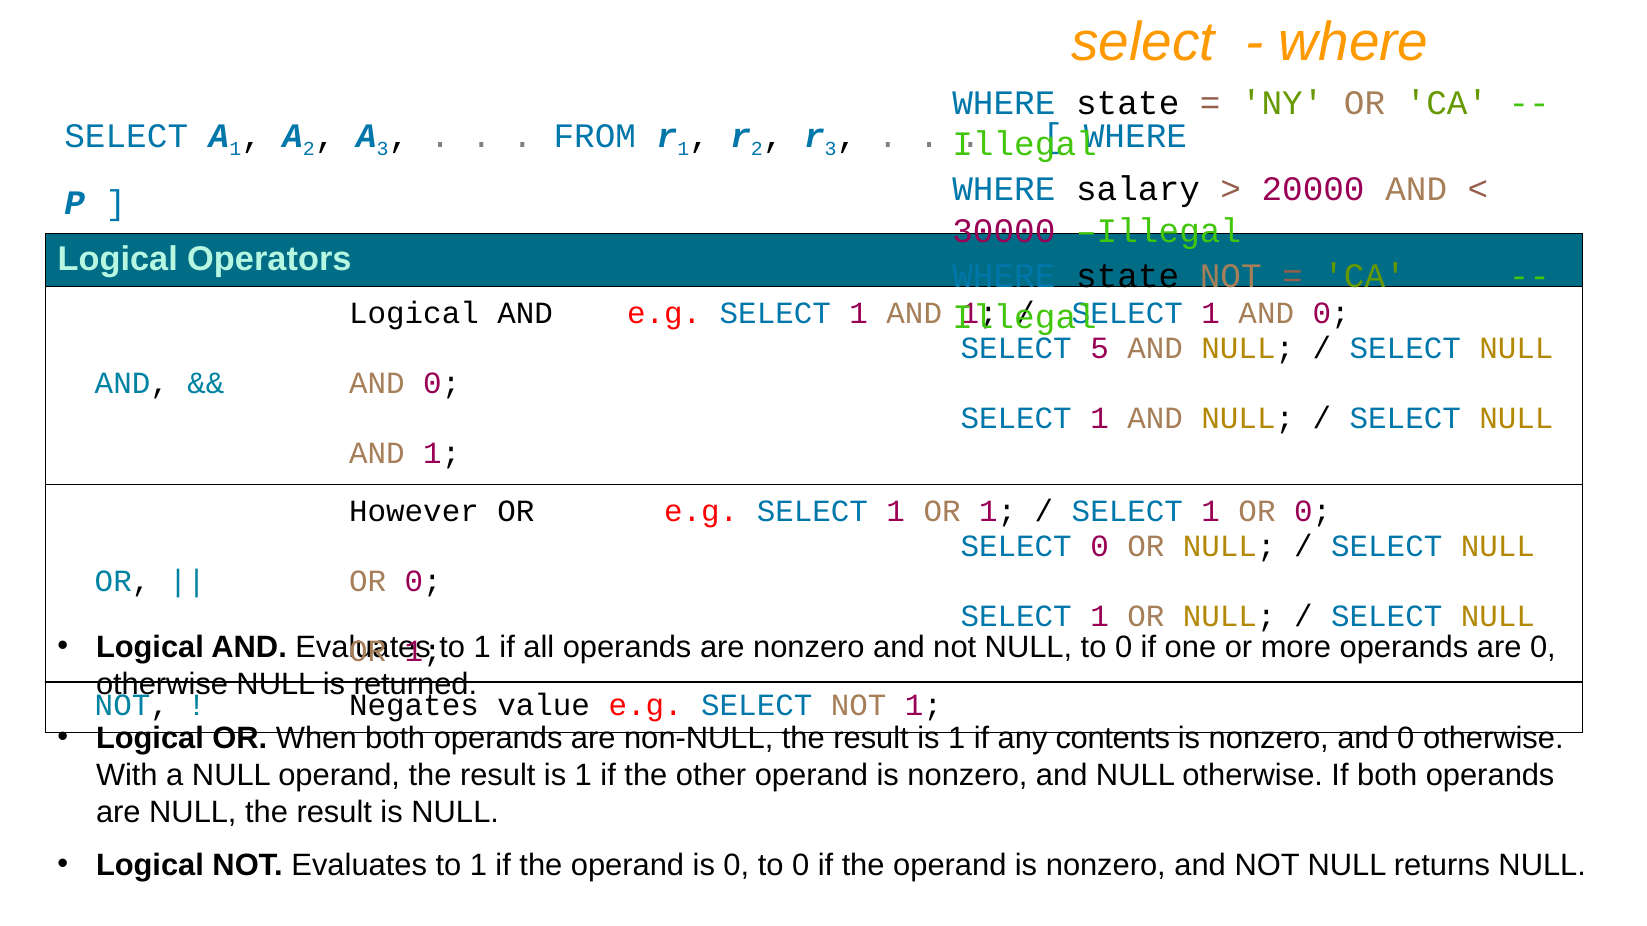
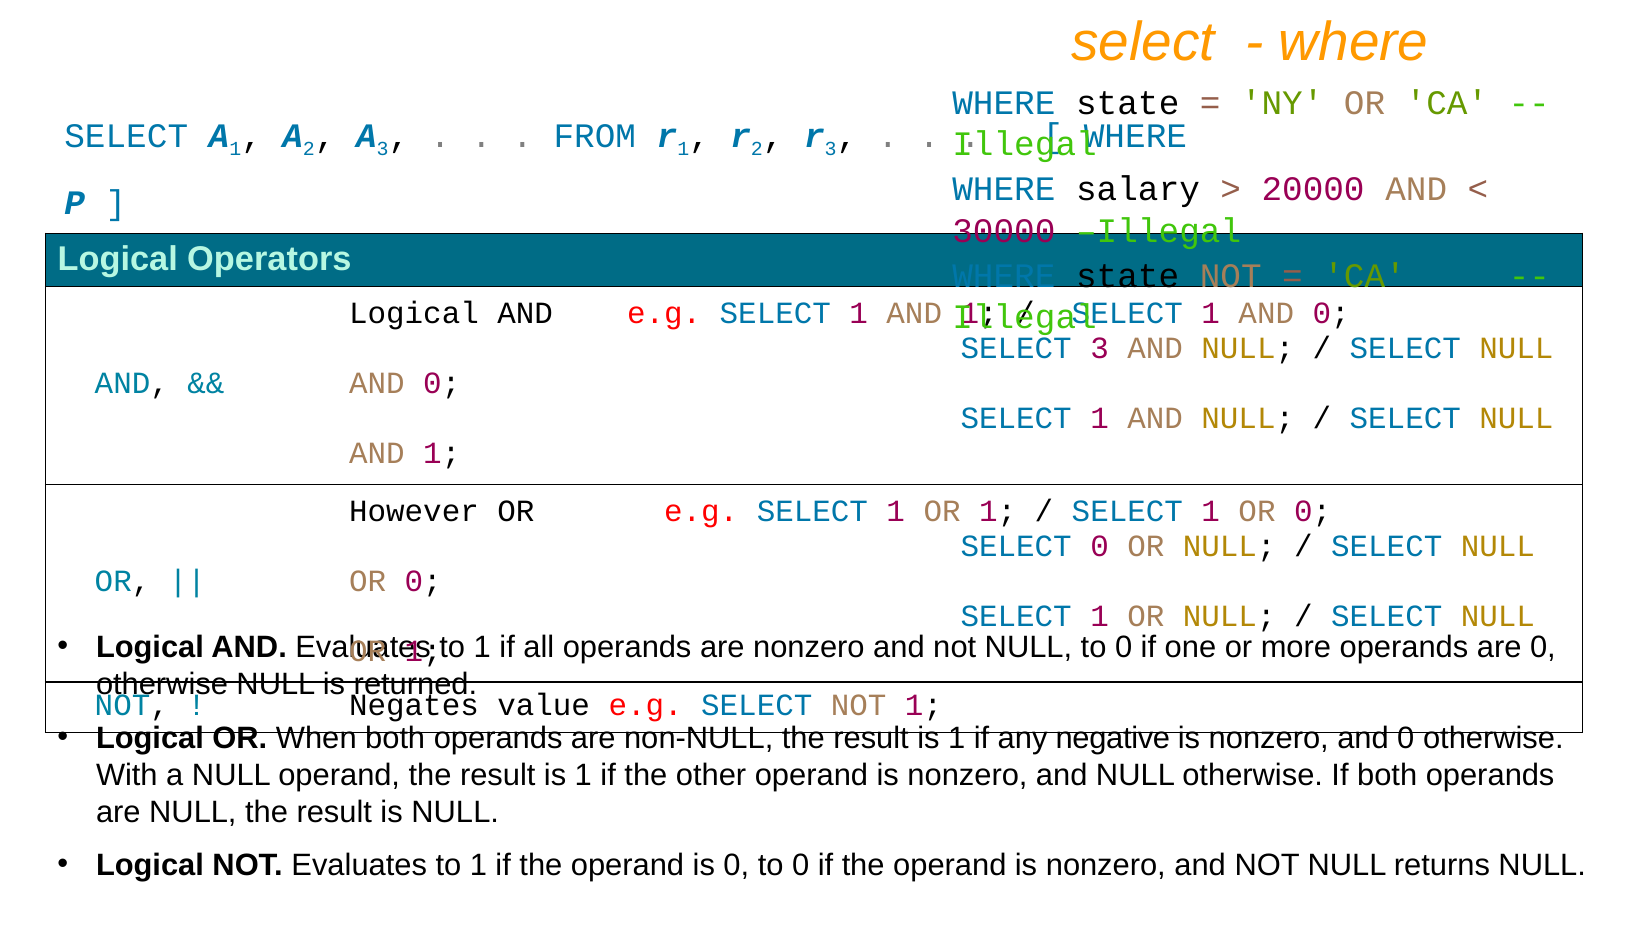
SELECT 5: 5 -> 3 (1100, 349)
contents: contents -> negative (1113, 738)
